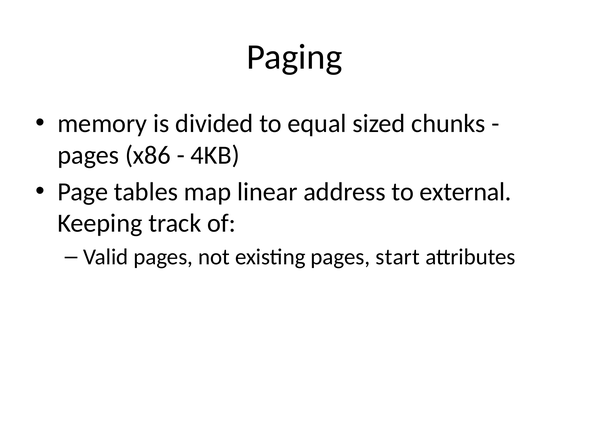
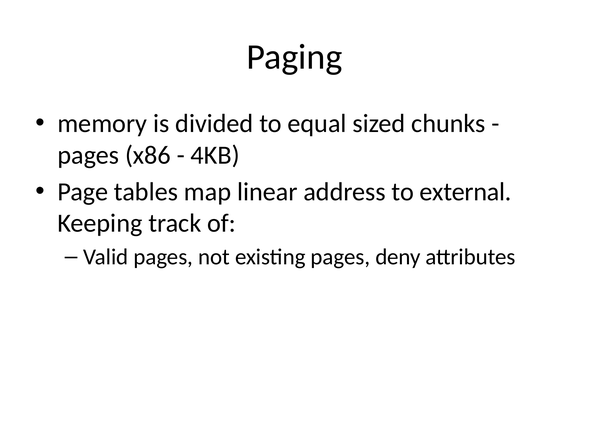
start: start -> deny (398, 257)
